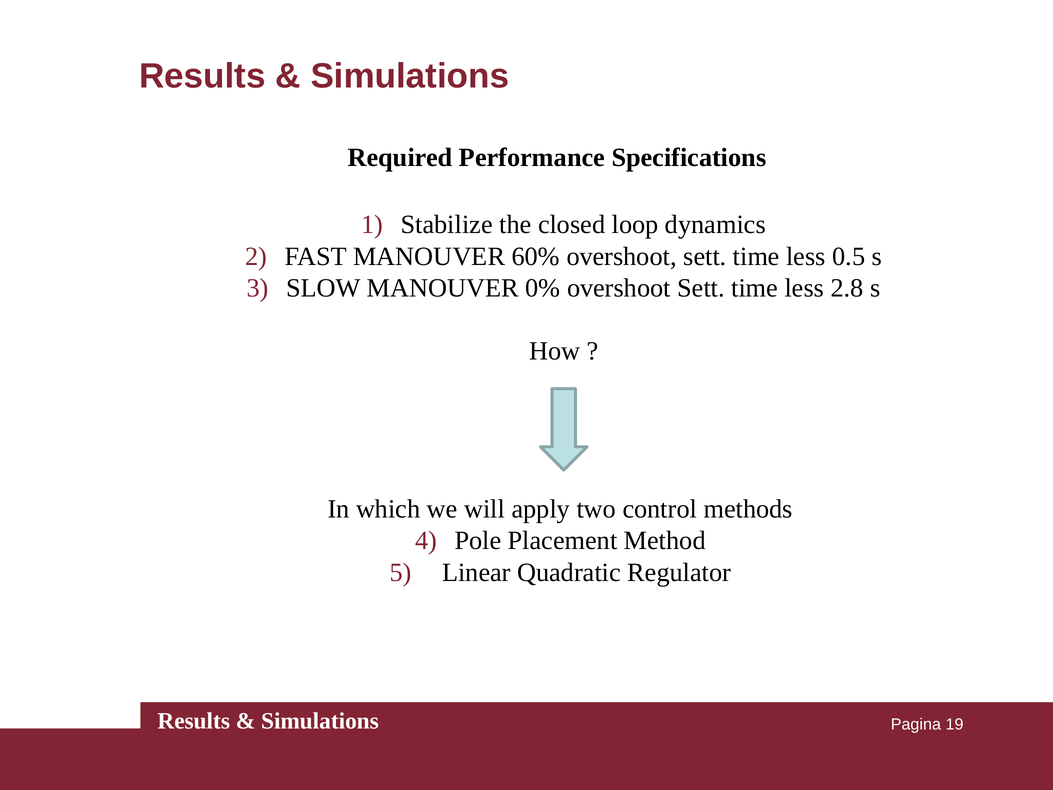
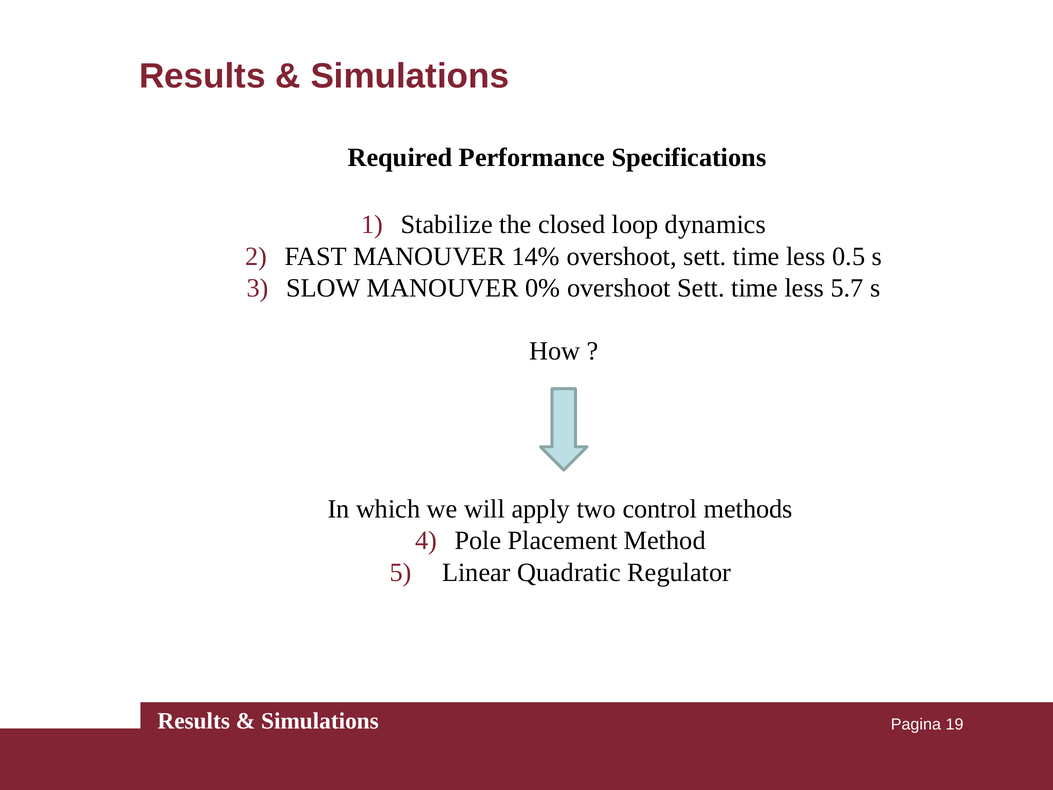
60%: 60% -> 14% (536, 256)
2.8: 2.8 -> 5.7 (847, 288)
